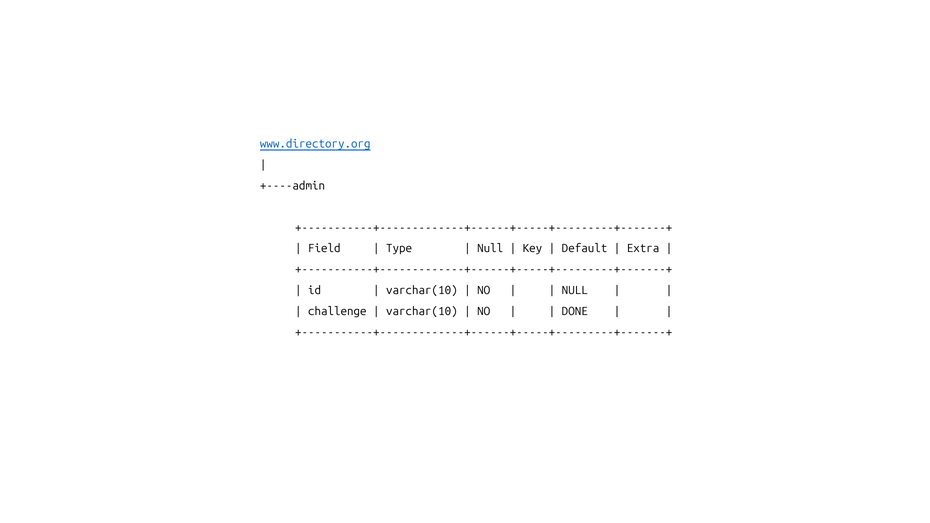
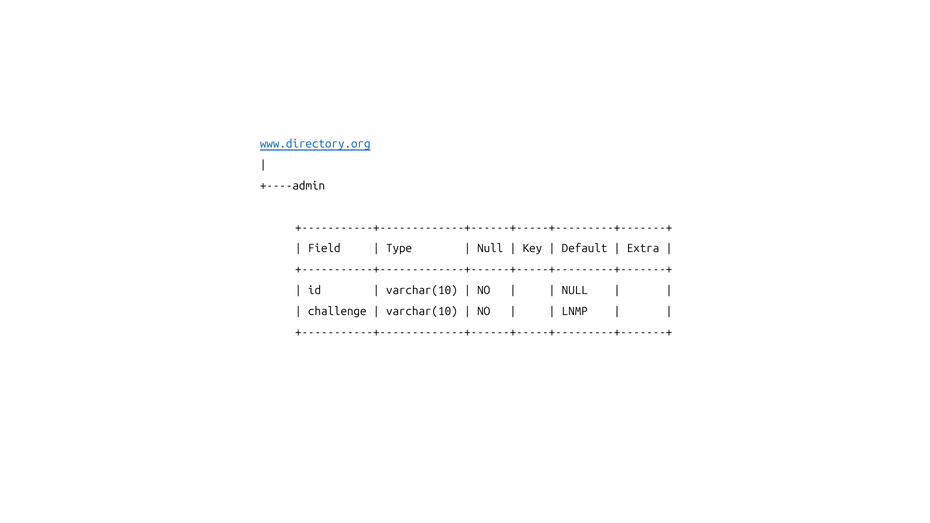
DONE: DONE -> LNMP (575, 311)
